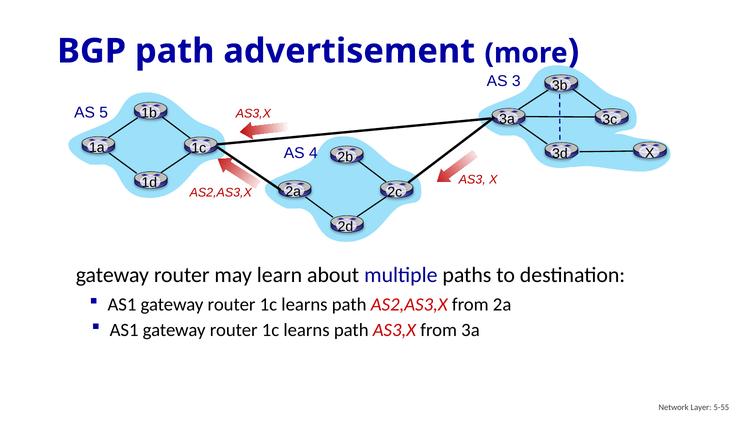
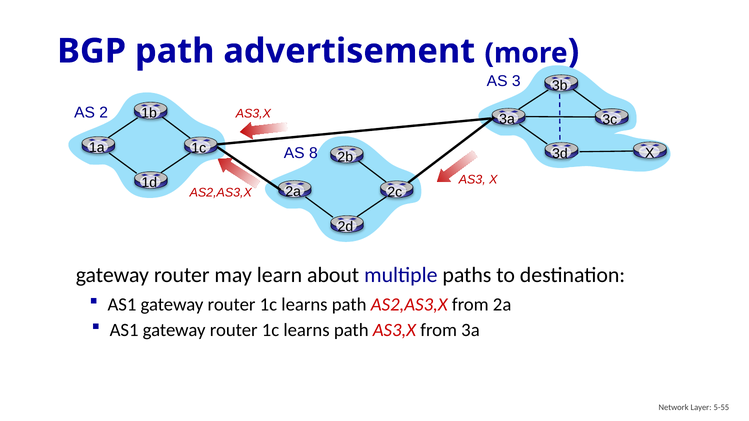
5: 5 -> 2 (104, 113)
4: 4 -> 8 (313, 153)
